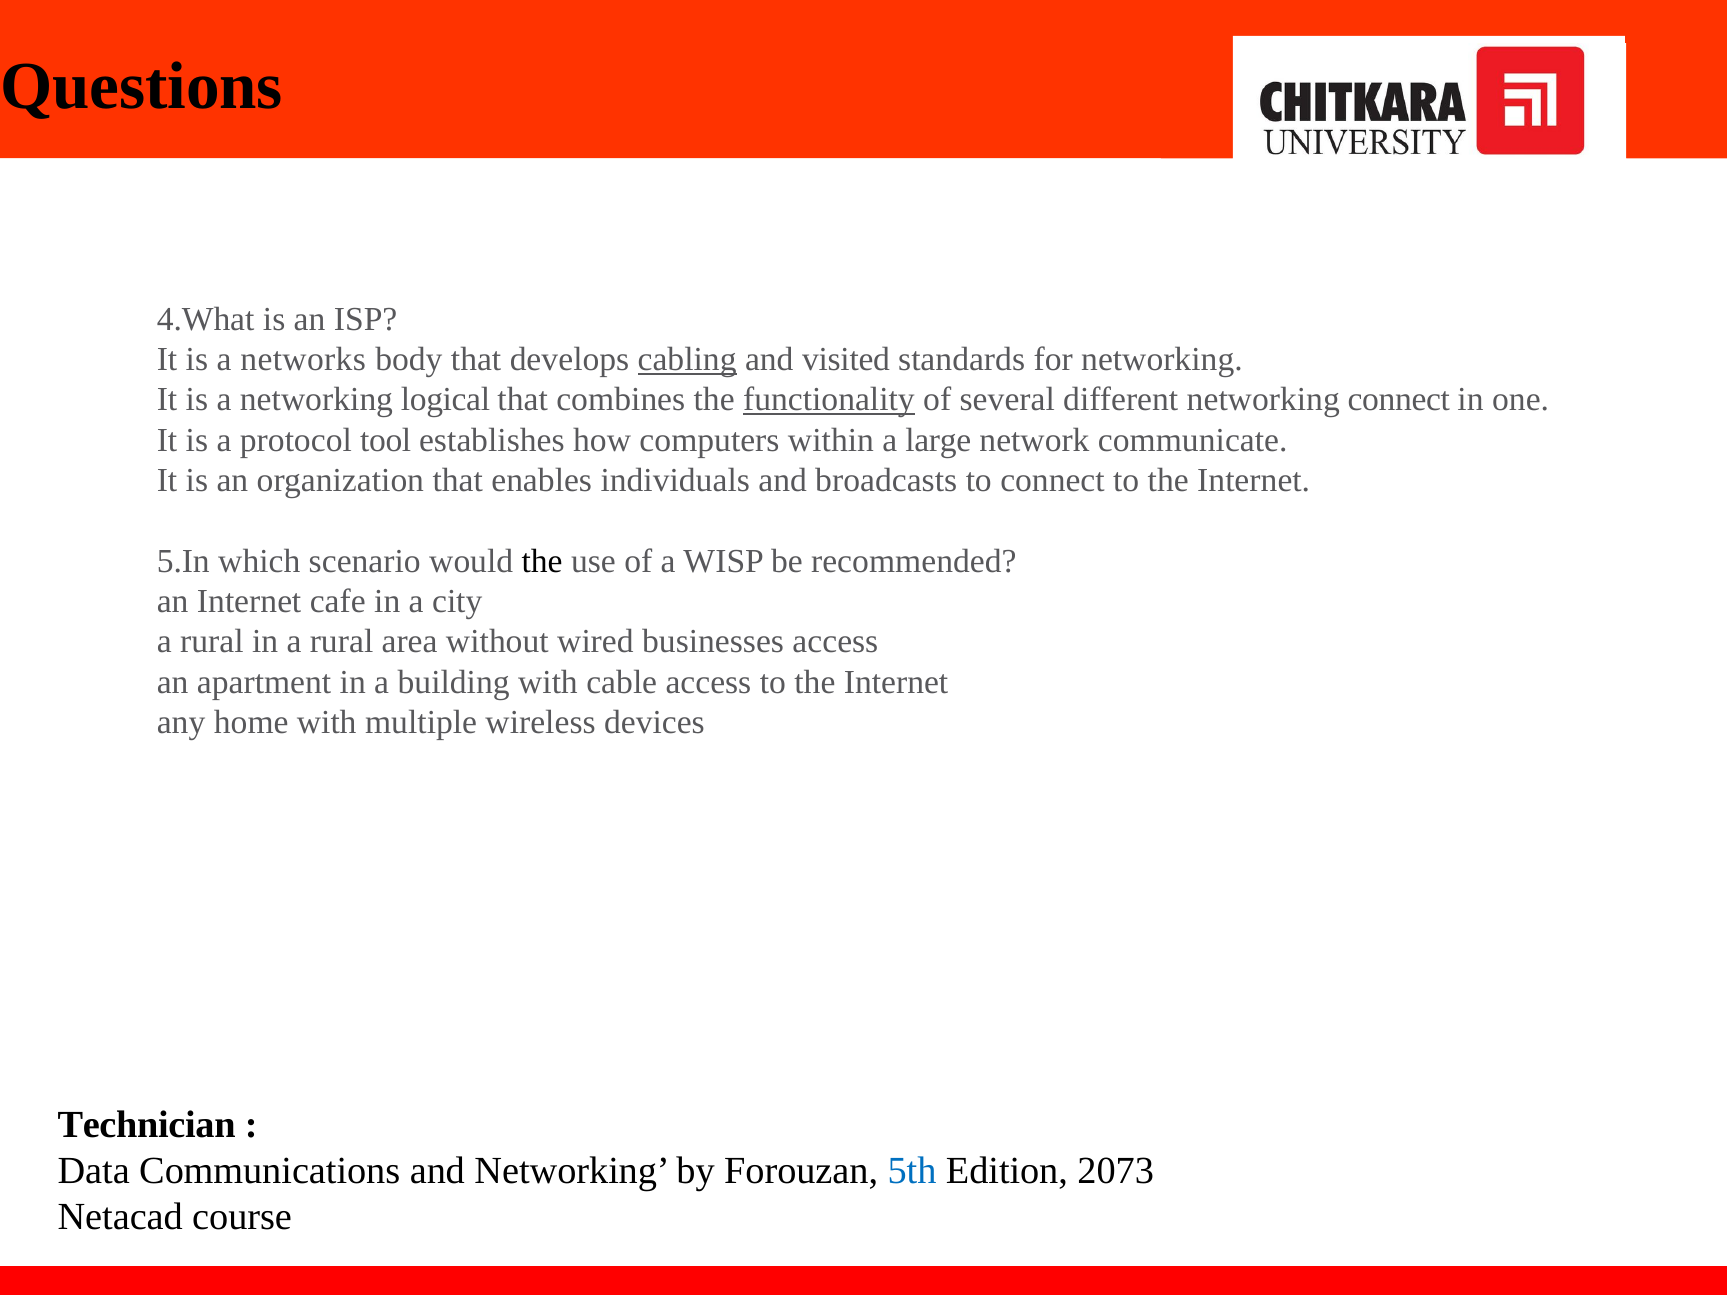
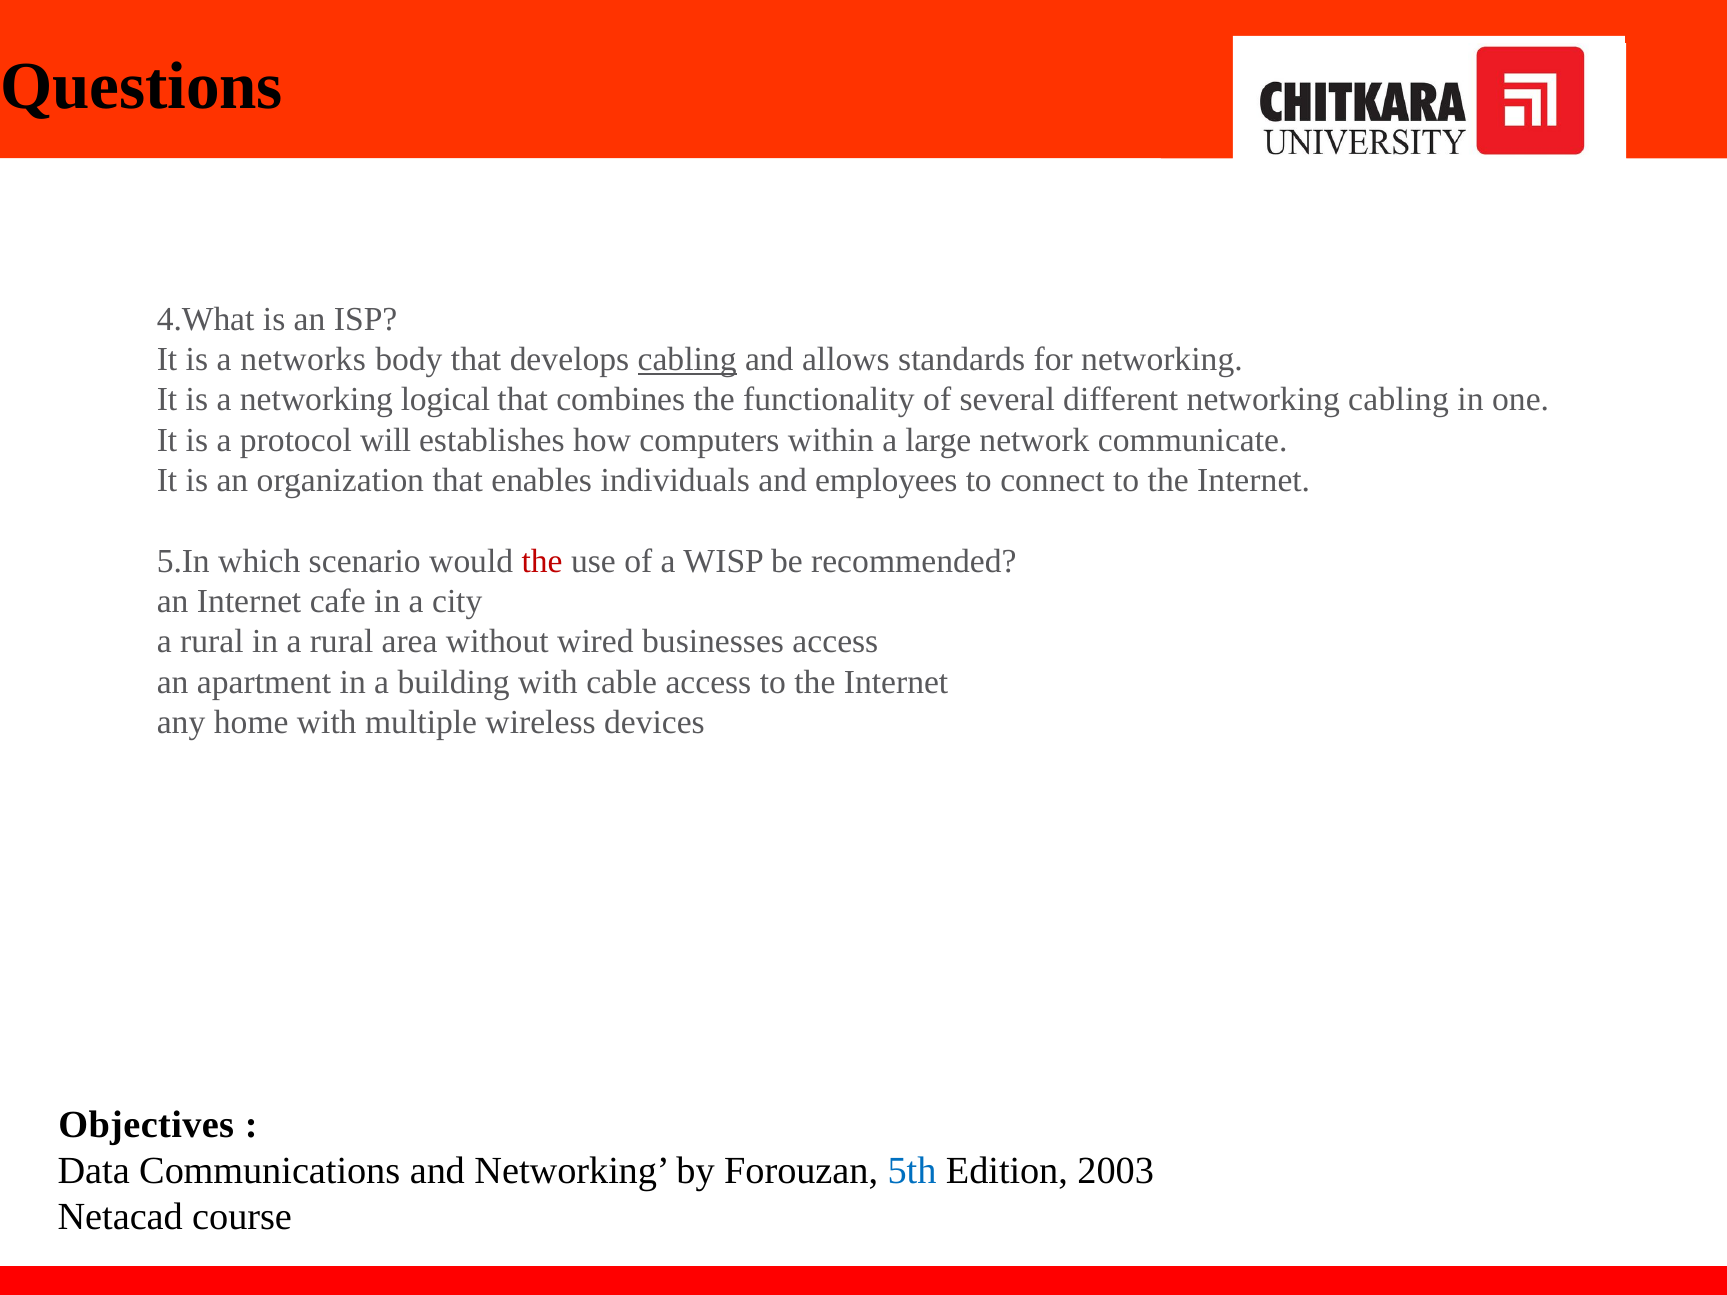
visited: visited -> allows (846, 360)
functionality underline: present -> none (829, 400)
networking connect: connect -> cabling (1398, 400)
tool: tool -> will (386, 440)
broadcasts: broadcasts -> employees (886, 480)
the colour: black -> red (542, 561)
Technician: Technician -> Objectives (146, 1125)
2073: 2073 -> 2003 (1116, 1171)
